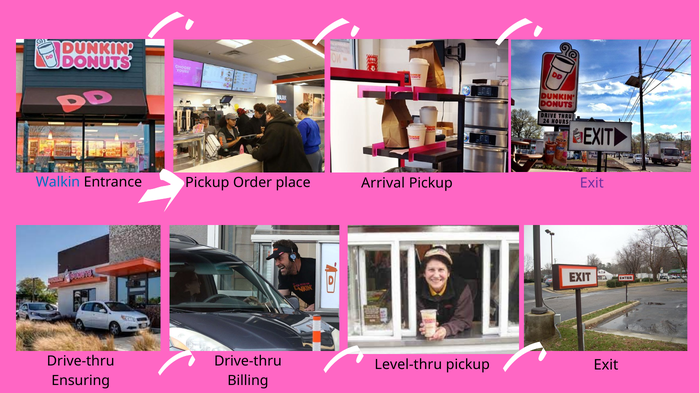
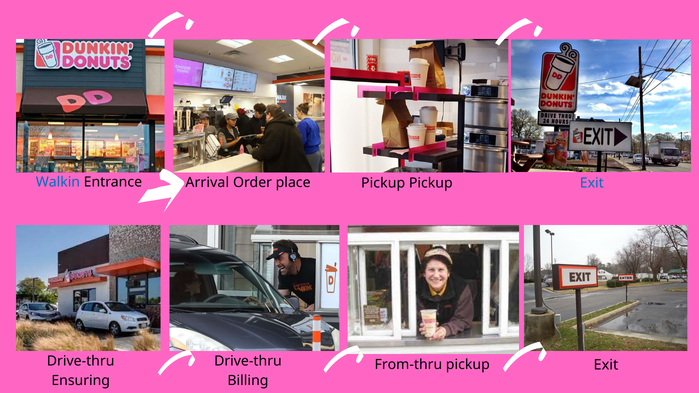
Entrance Pickup: Pickup -> Arrival (207, 183)
place Arrival: Arrival -> Pickup (383, 183)
Exit colour: purple -> blue (592, 183)
Level-thru: Level-thru -> From-thru (408, 365)
